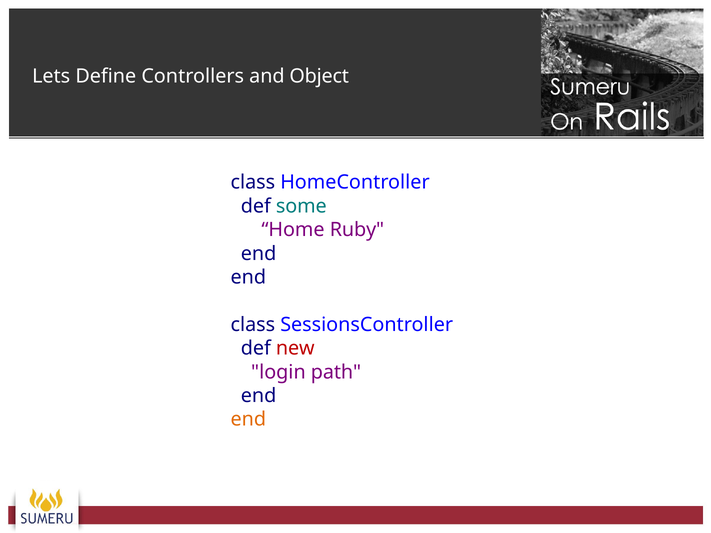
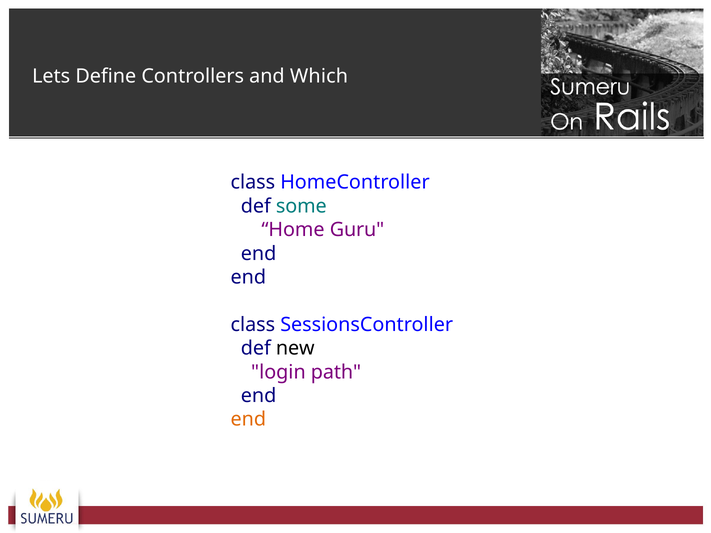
Object: Object -> Which (319, 76)
Ruby: Ruby -> Guru (357, 230)
new colour: red -> black (295, 349)
